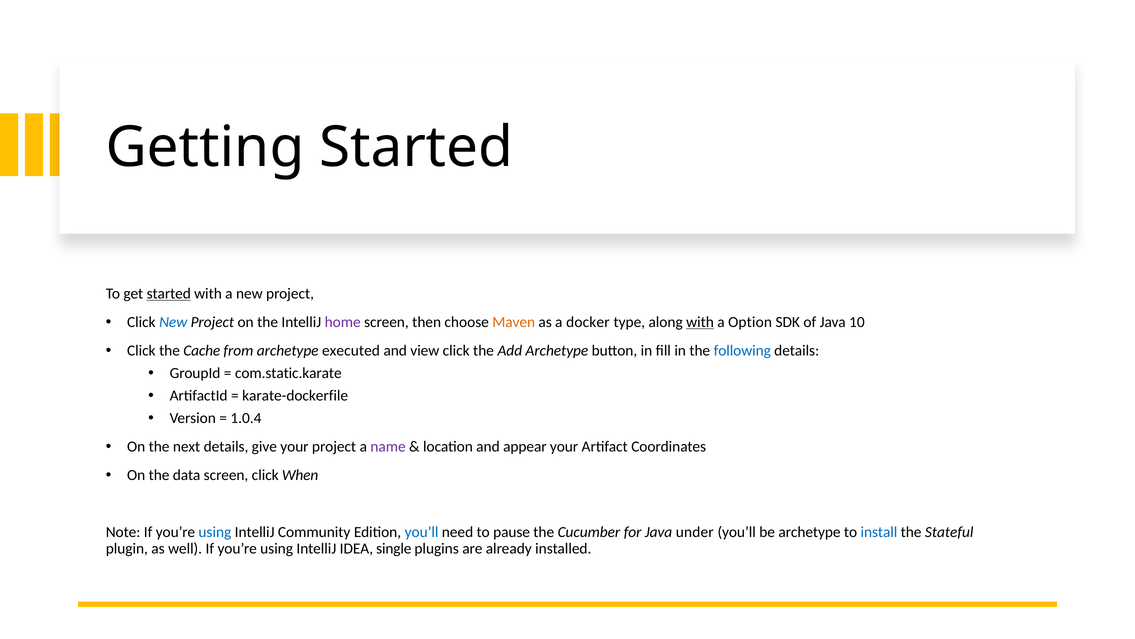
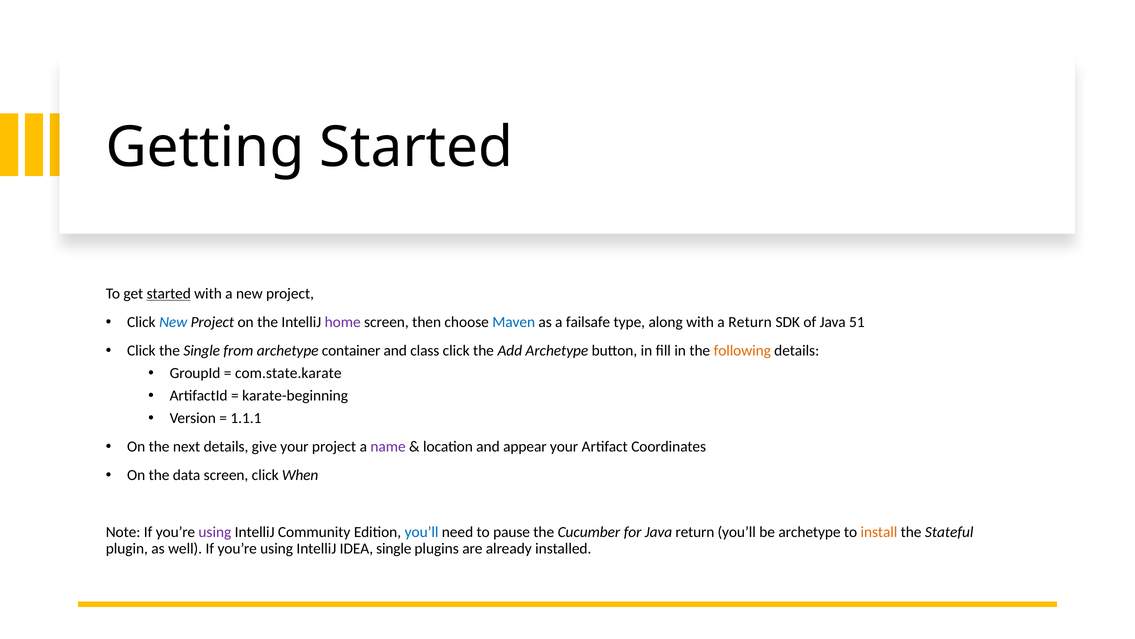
Maven colour: orange -> blue (514, 322)
docker: docker -> failsafe (588, 322)
with underline: present -> none (700, 322)
a Option: Option -> Return (750, 322)
10: 10 -> 51 (857, 322)
the Cache: Cache -> Single (202, 350)
executed: executed -> container (351, 350)
view: view -> class (425, 350)
following colour: blue -> orange (742, 350)
com.static.karate: com.static.karate -> com.state.karate (288, 373)
karate-dockerfile: karate-dockerfile -> karate-beginning (295, 395)
1.0.4: 1.0.4 -> 1.1.1 (246, 418)
using colour: blue -> purple (215, 532)
Java under: under -> return (695, 532)
install colour: blue -> orange (879, 532)
